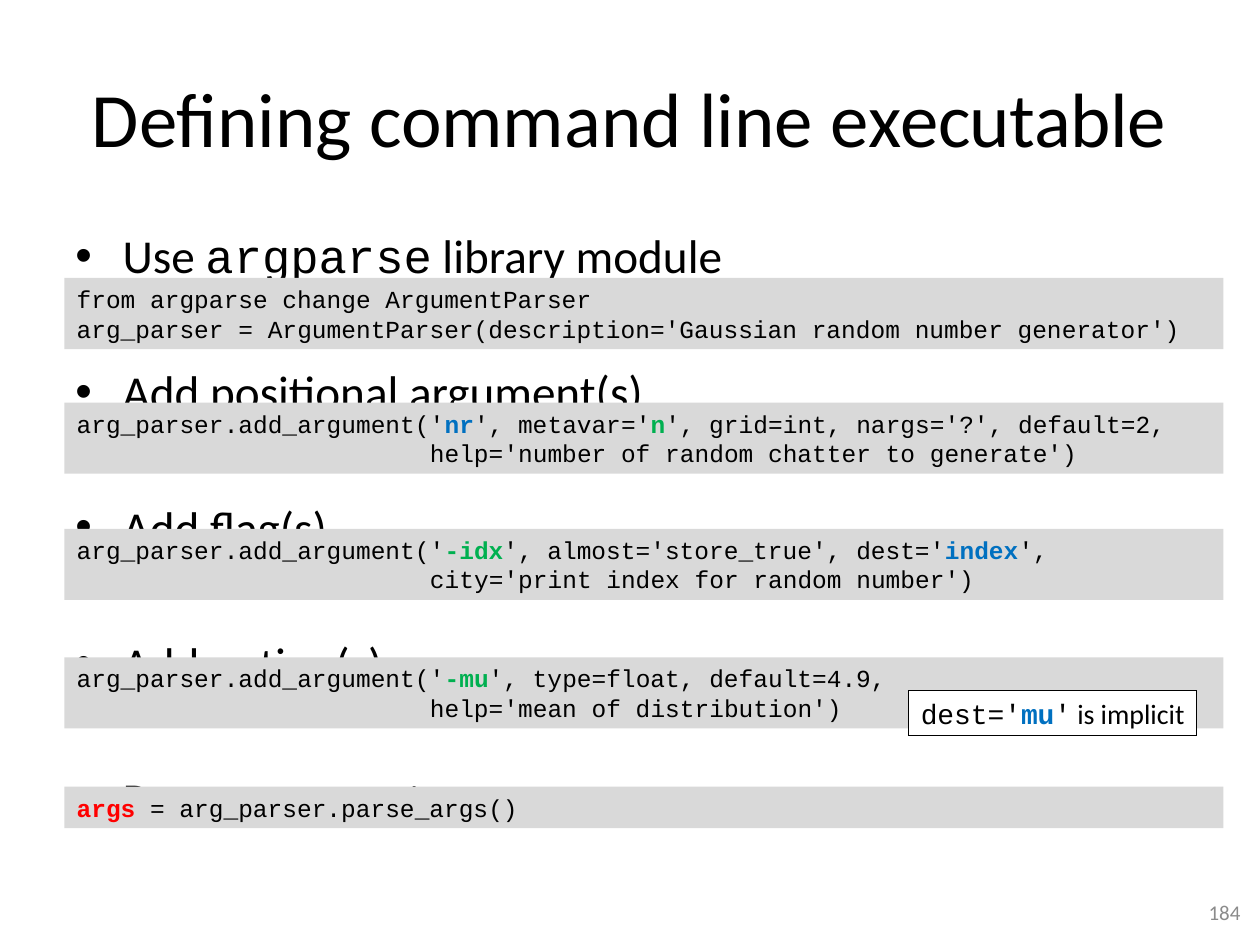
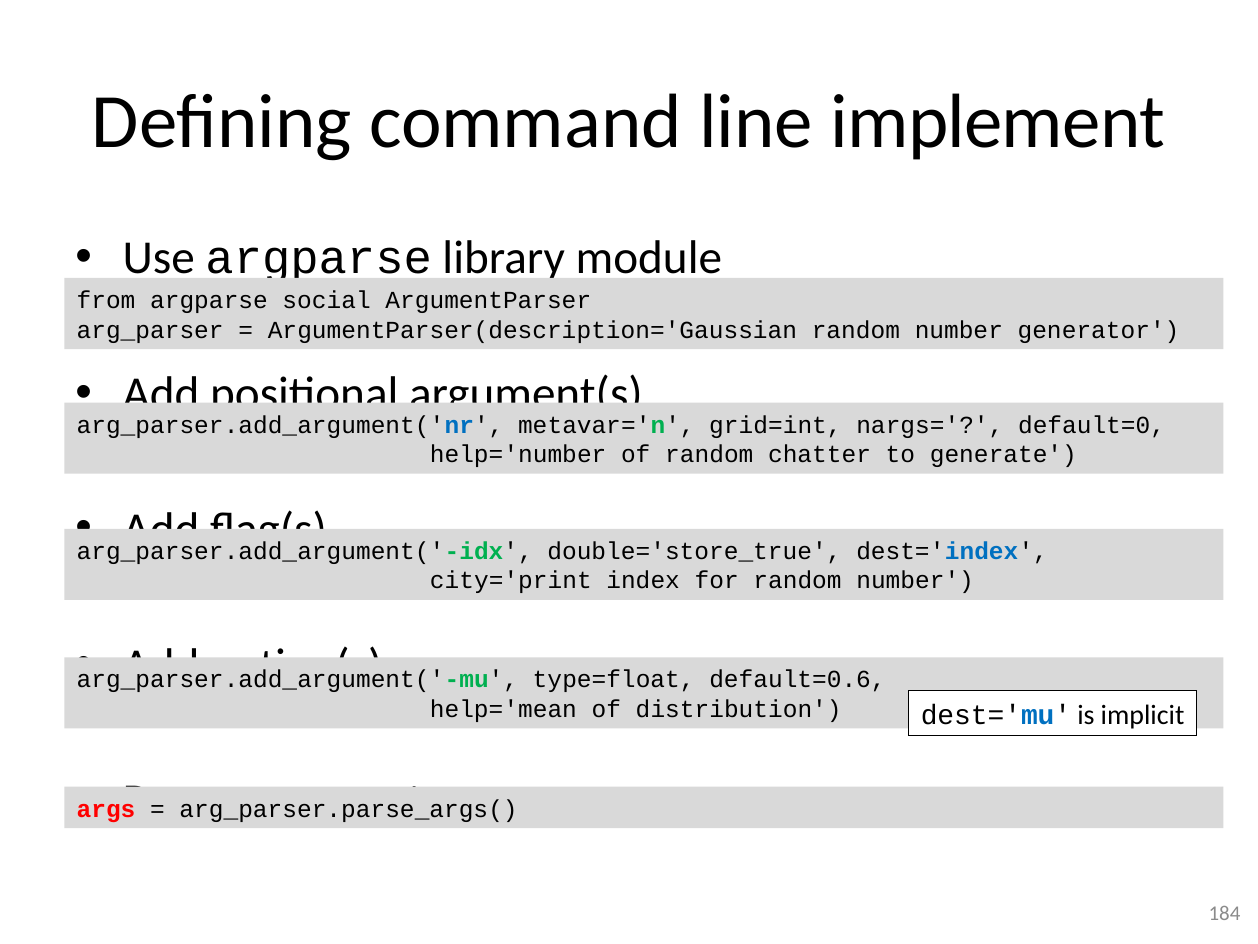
executable: executable -> implement (998, 122)
change: change -> social (327, 300)
default=2: default=2 -> default=0 (1092, 425)
almost='store_true: almost='store_true -> double='store_true (694, 551)
default=4.9: default=4.9 -> default=0.6 (797, 680)
